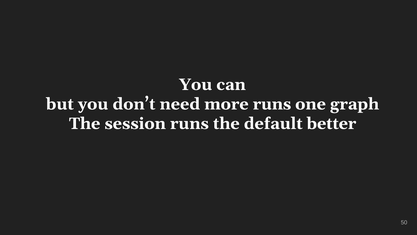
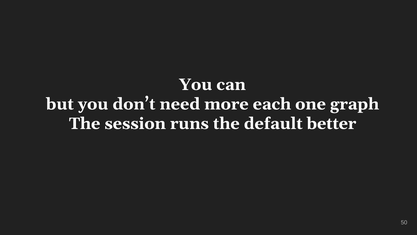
more runs: runs -> each (272, 104)
